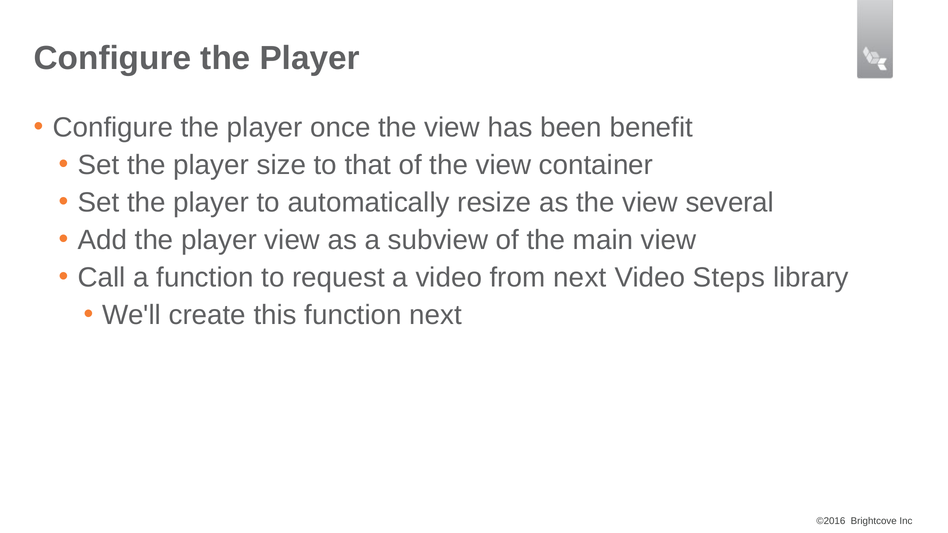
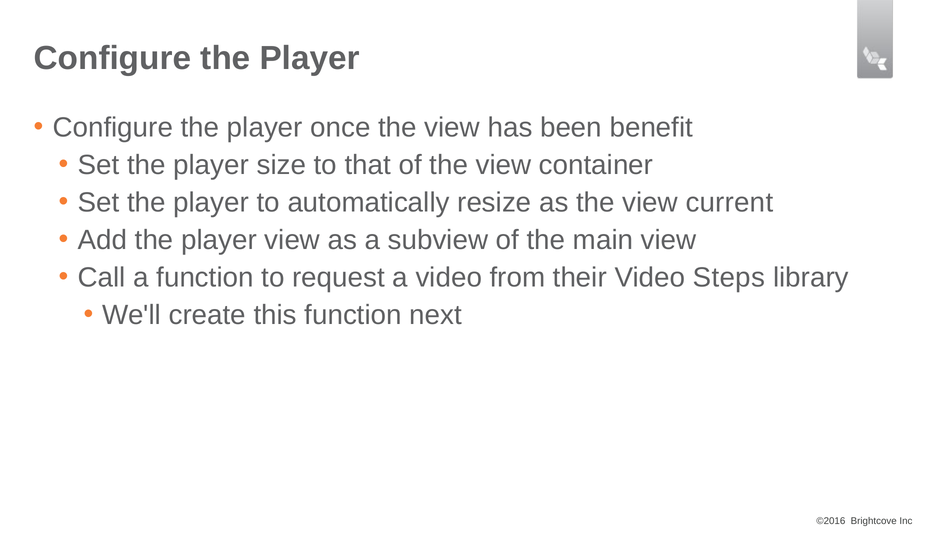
several: several -> current (729, 203)
from next: next -> their (580, 278)
